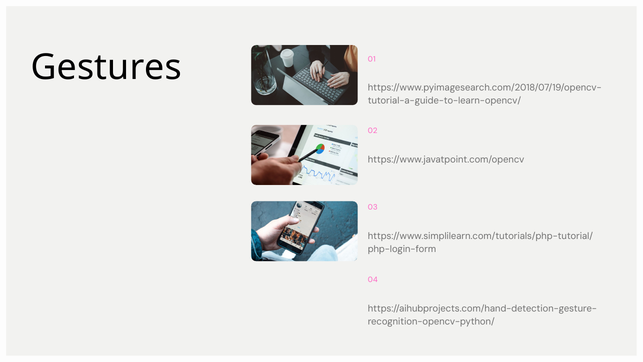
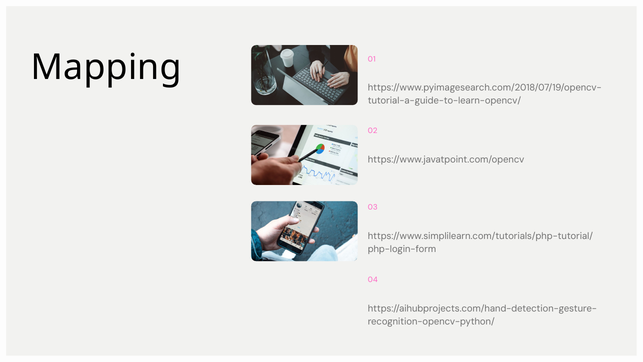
Gestures: Gestures -> Mapping (106, 67)
